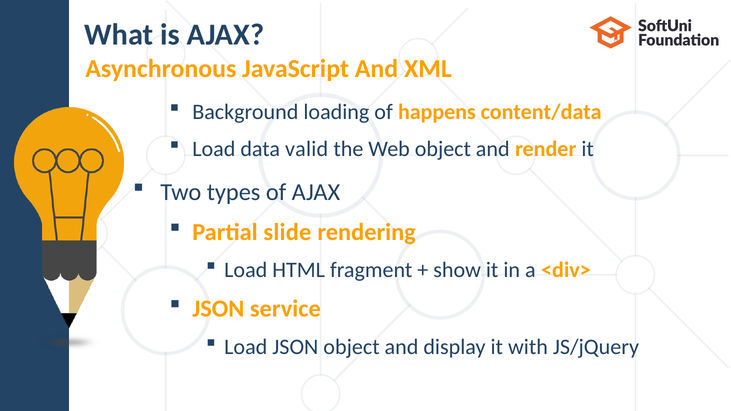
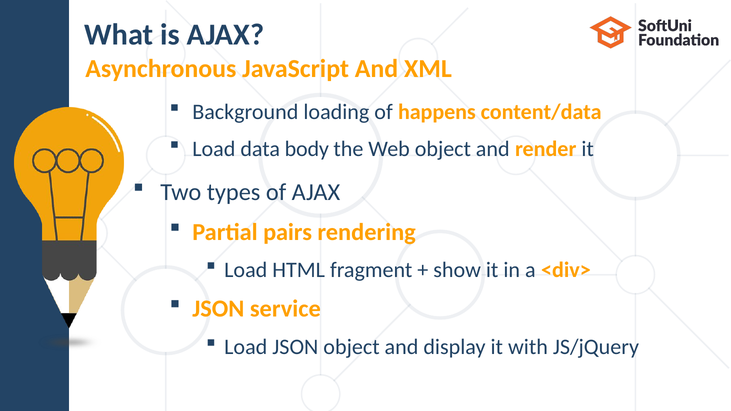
valid: valid -> body (307, 149)
slide: slide -> pairs (288, 232)
